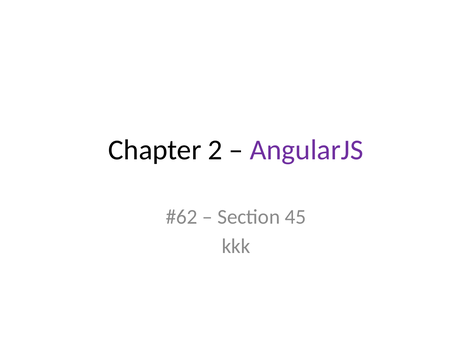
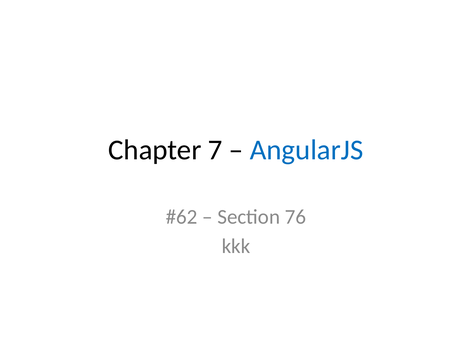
2: 2 -> 7 (215, 150)
AngularJS colour: purple -> blue (307, 150)
45: 45 -> 76 (295, 217)
